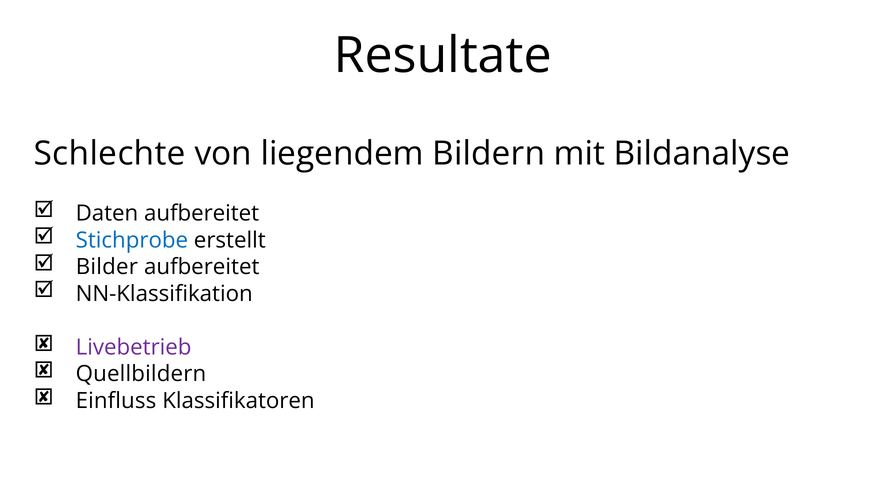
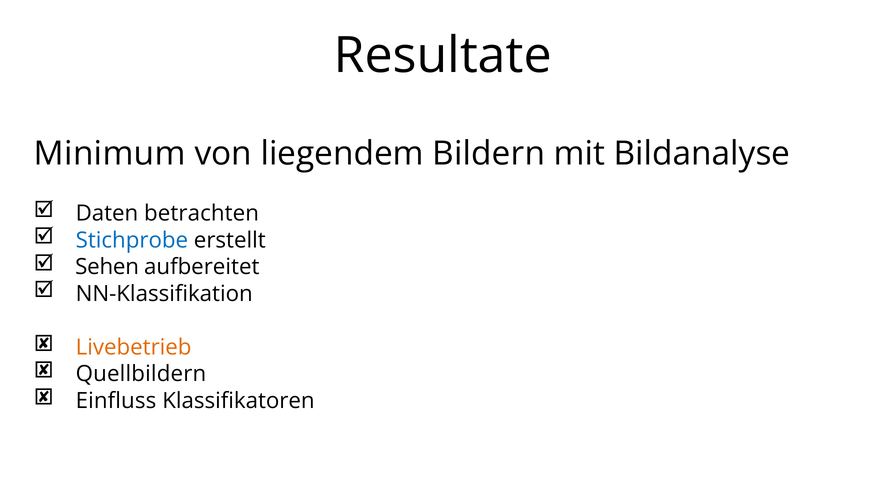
Schlechte: Schlechte -> Minimum (110, 154)
Daten aufbereitet: aufbereitet -> betrachten (202, 213)
Bilder: Bilder -> Sehen (107, 267)
Livebetrieb colour: purple -> orange (134, 347)
